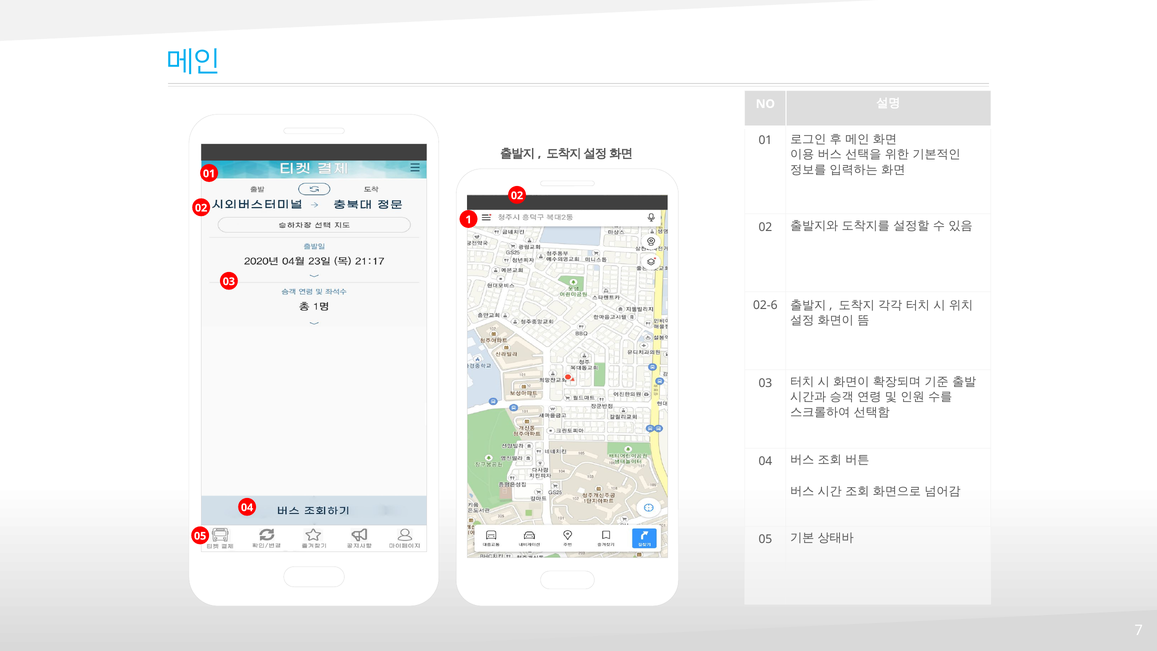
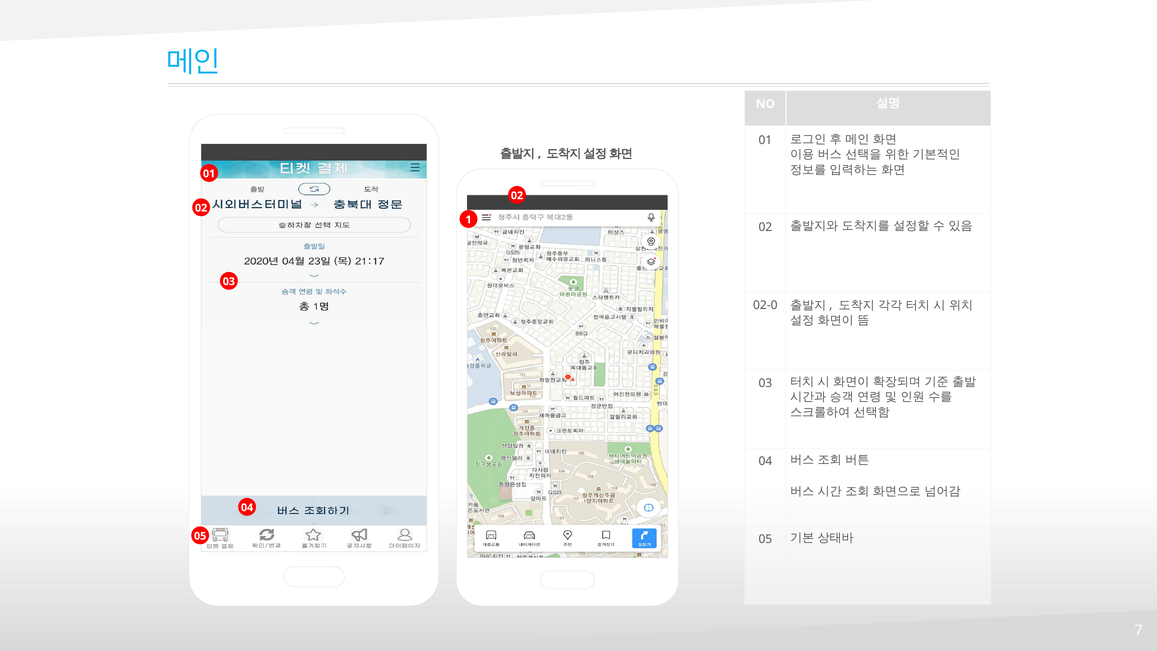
02-6: 02-6 -> 02-0 (765, 305)
